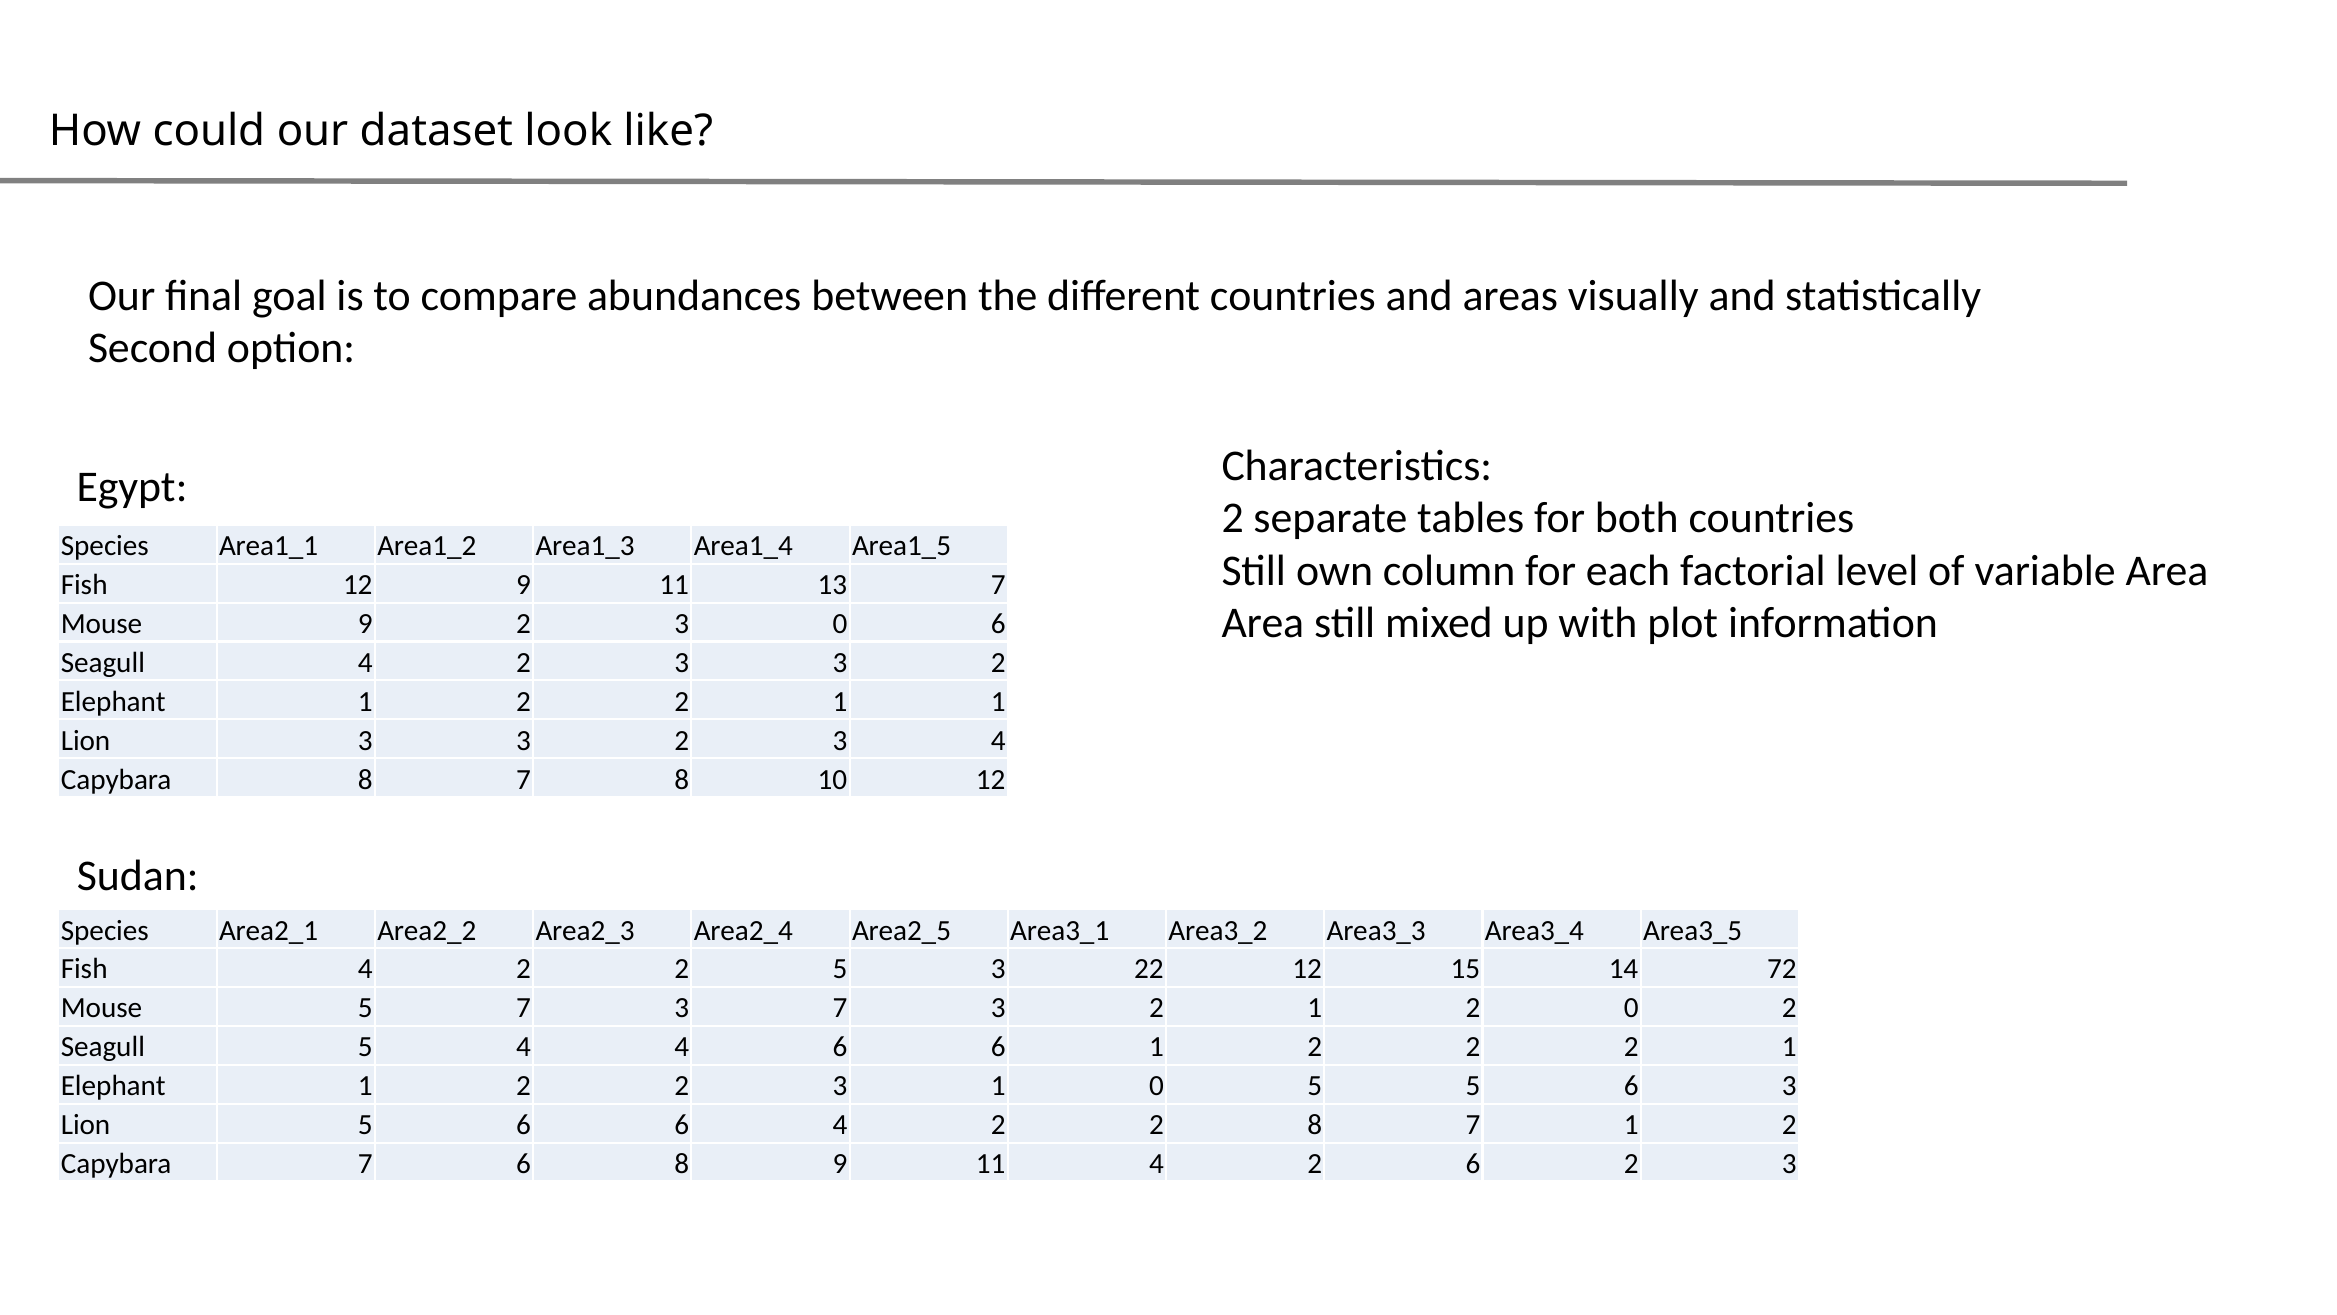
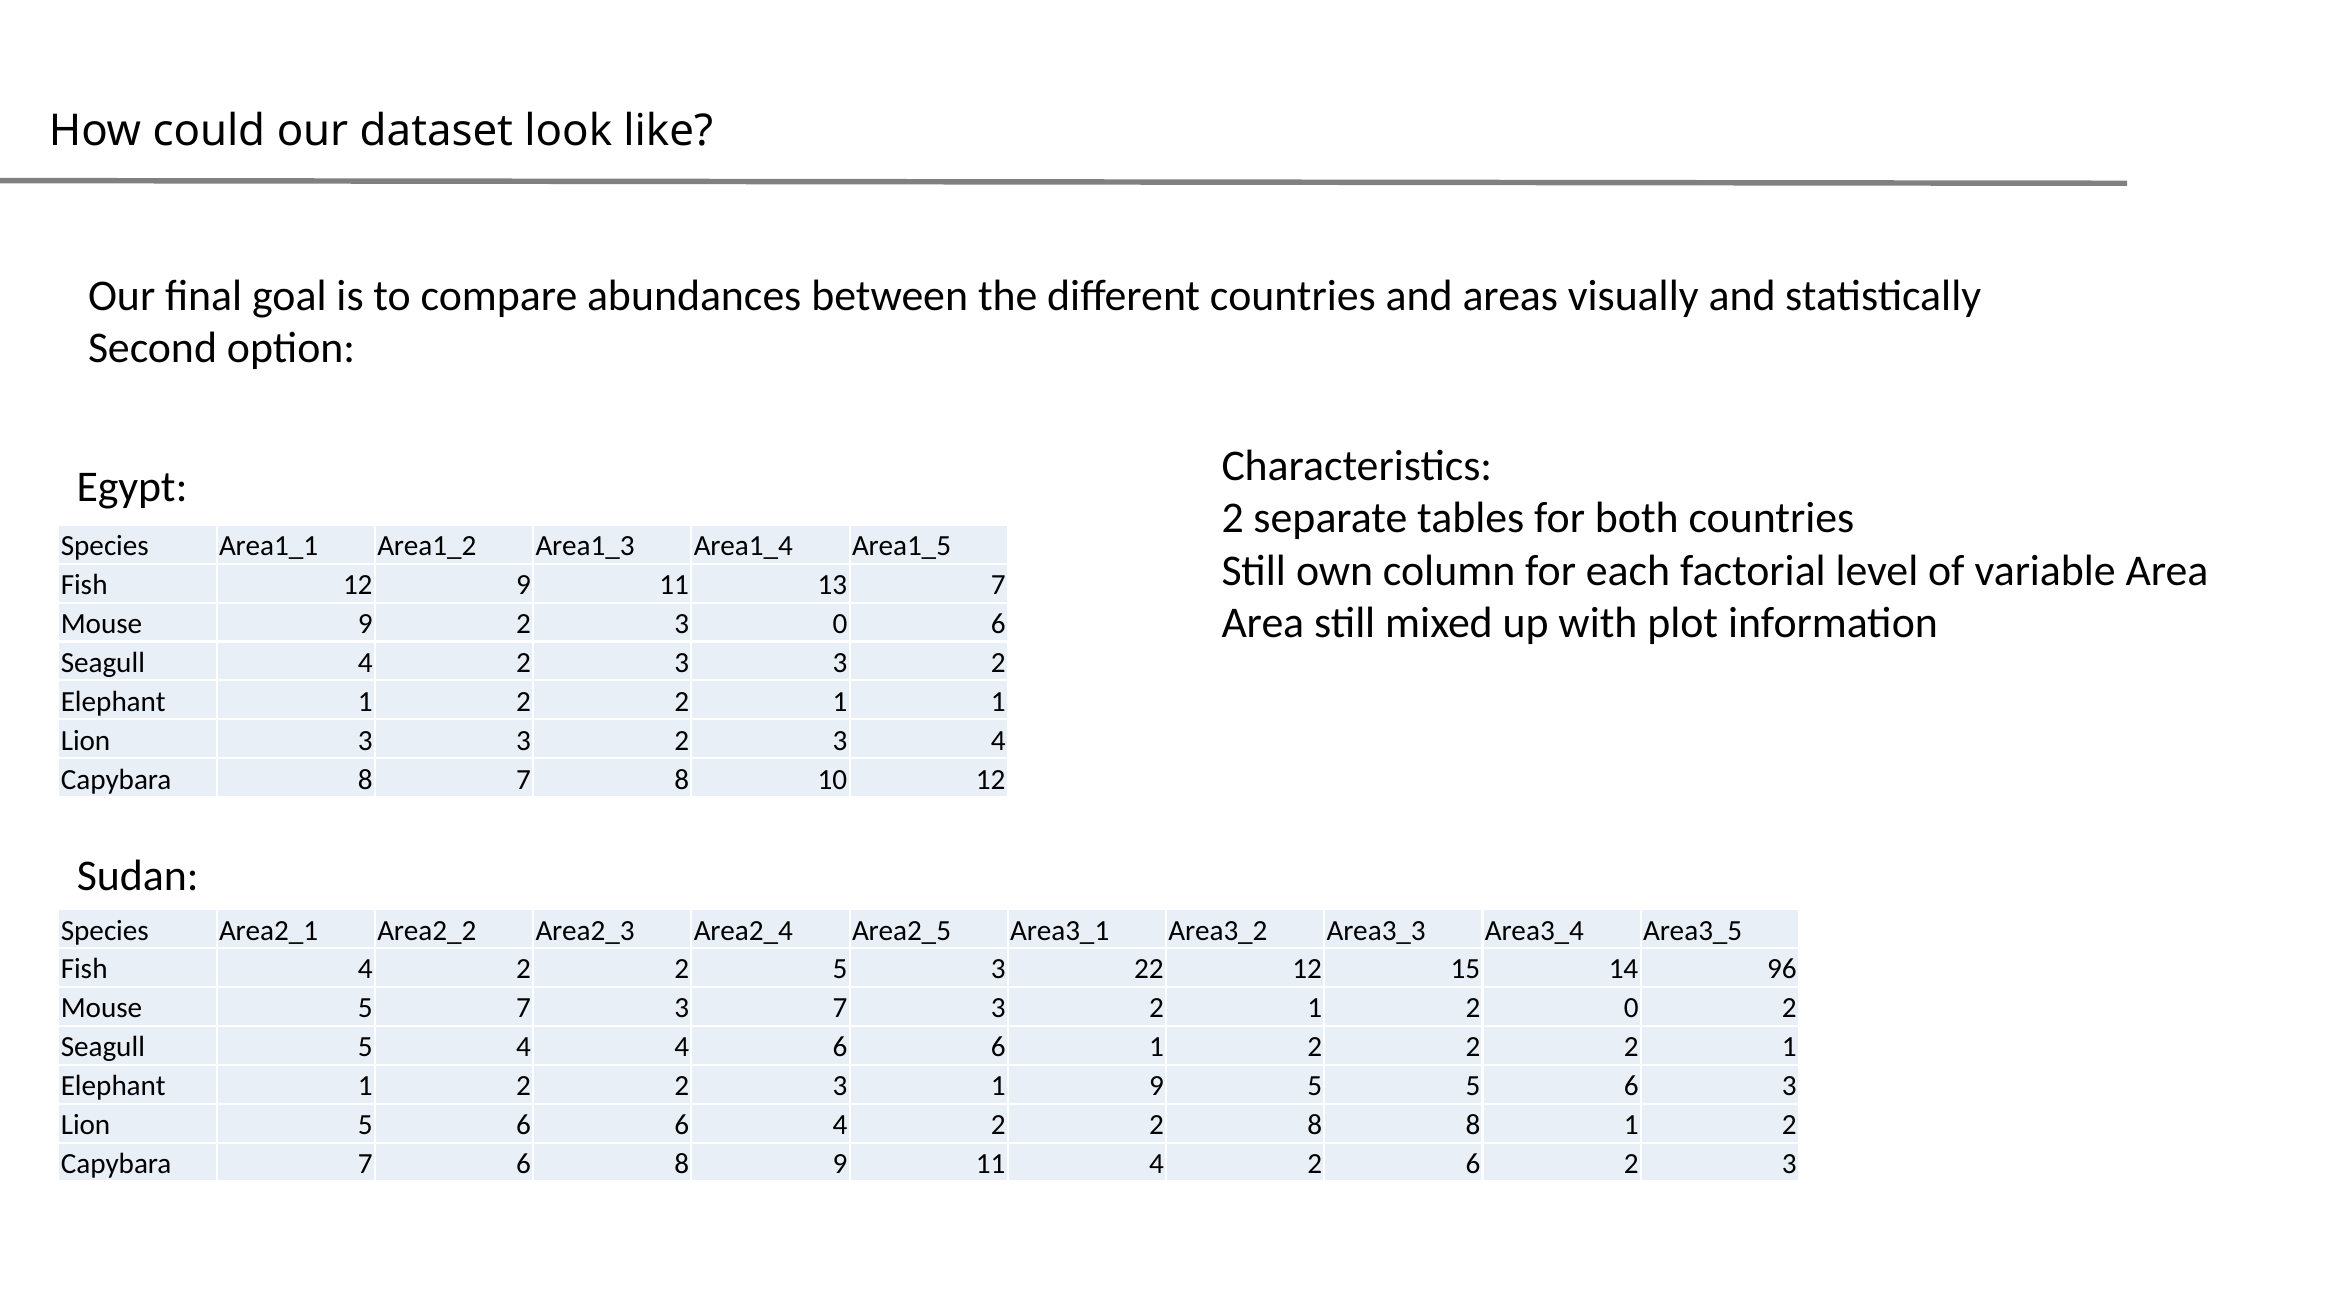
72: 72 -> 96 (1782, 969)
1 0: 0 -> 9 (1156, 1086)
2 8 7: 7 -> 8 (1473, 1125)
